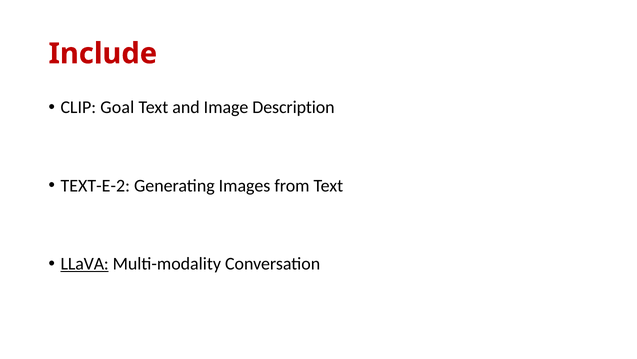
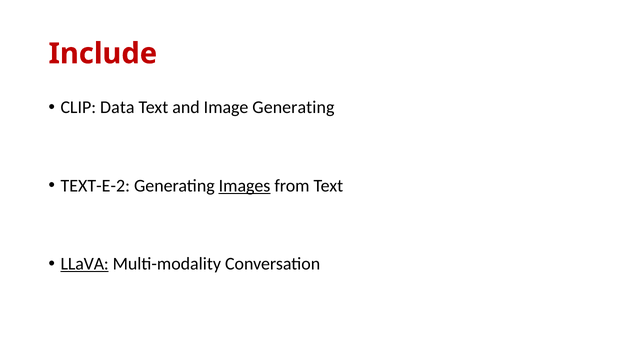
Goal: Goal -> Data (117, 107)
Image Description: Description -> Generating (293, 107)
Images underline: none -> present (245, 185)
